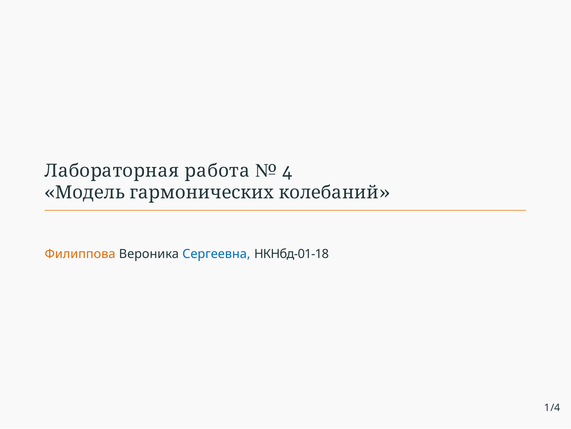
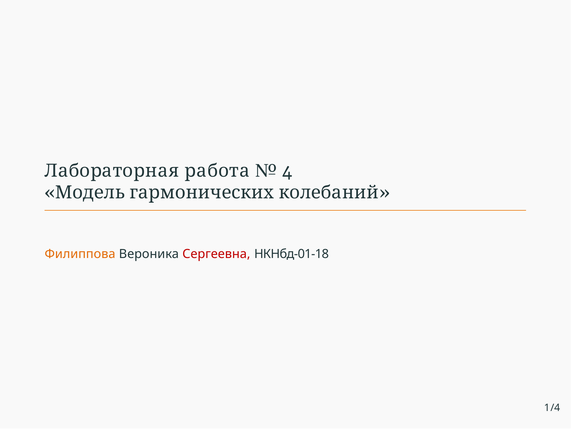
Сергеевна colour: blue -> red (216, 254)
